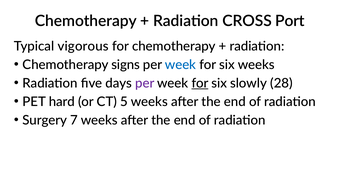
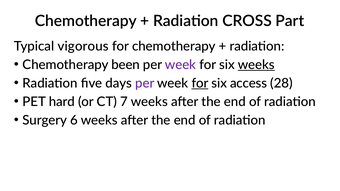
Port: Port -> Part (290, 21)
signs: signs -> been (126, 65)
week colour: blue -> purple (180, 65)
weeks underline: none -> present (256, 65)
slowly: slowly -> access (249, 83)
5: 5 -> 7 (124, 102)
7: 7 -> 6 (74, 120)
